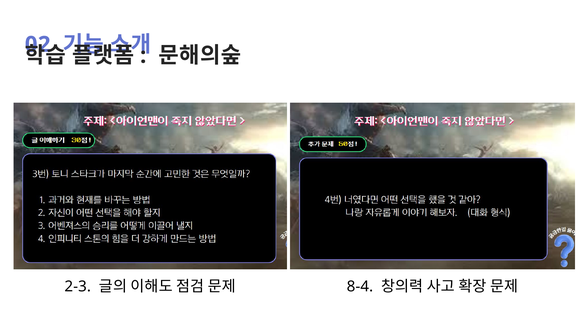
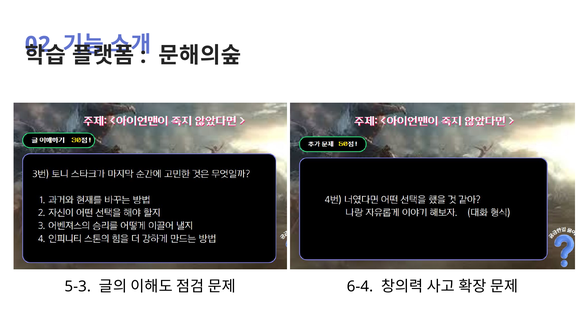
2-3: 2-3 -> 5-3 (78, 287)
8-4: 8-4 -> 6-4 (360, 287)
